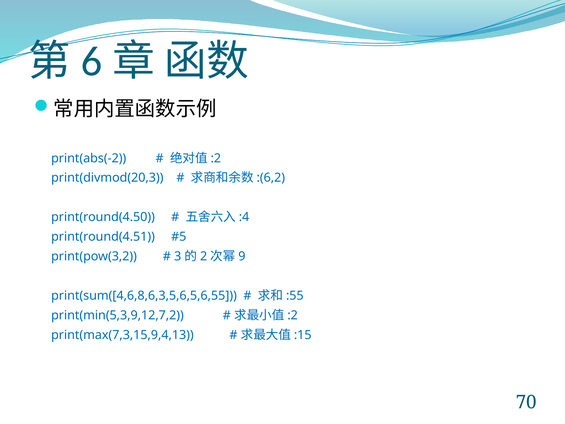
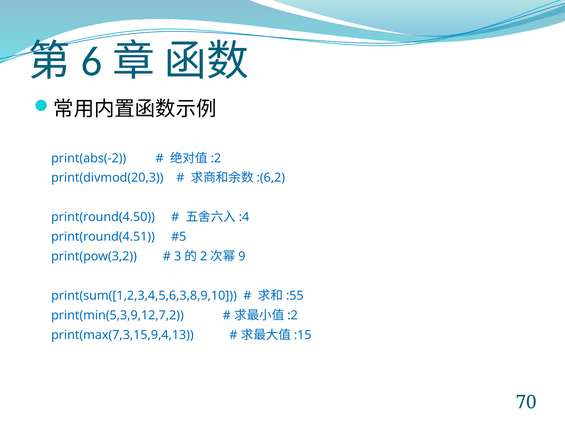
print(sum([4,6,8,6,3,5,6,5,6,55: print(sum([4,6,8,6,3,5,6,5,6,55 -> print(sum([1,2,3,4,5,6,3,8,9,10 (144, 295)
